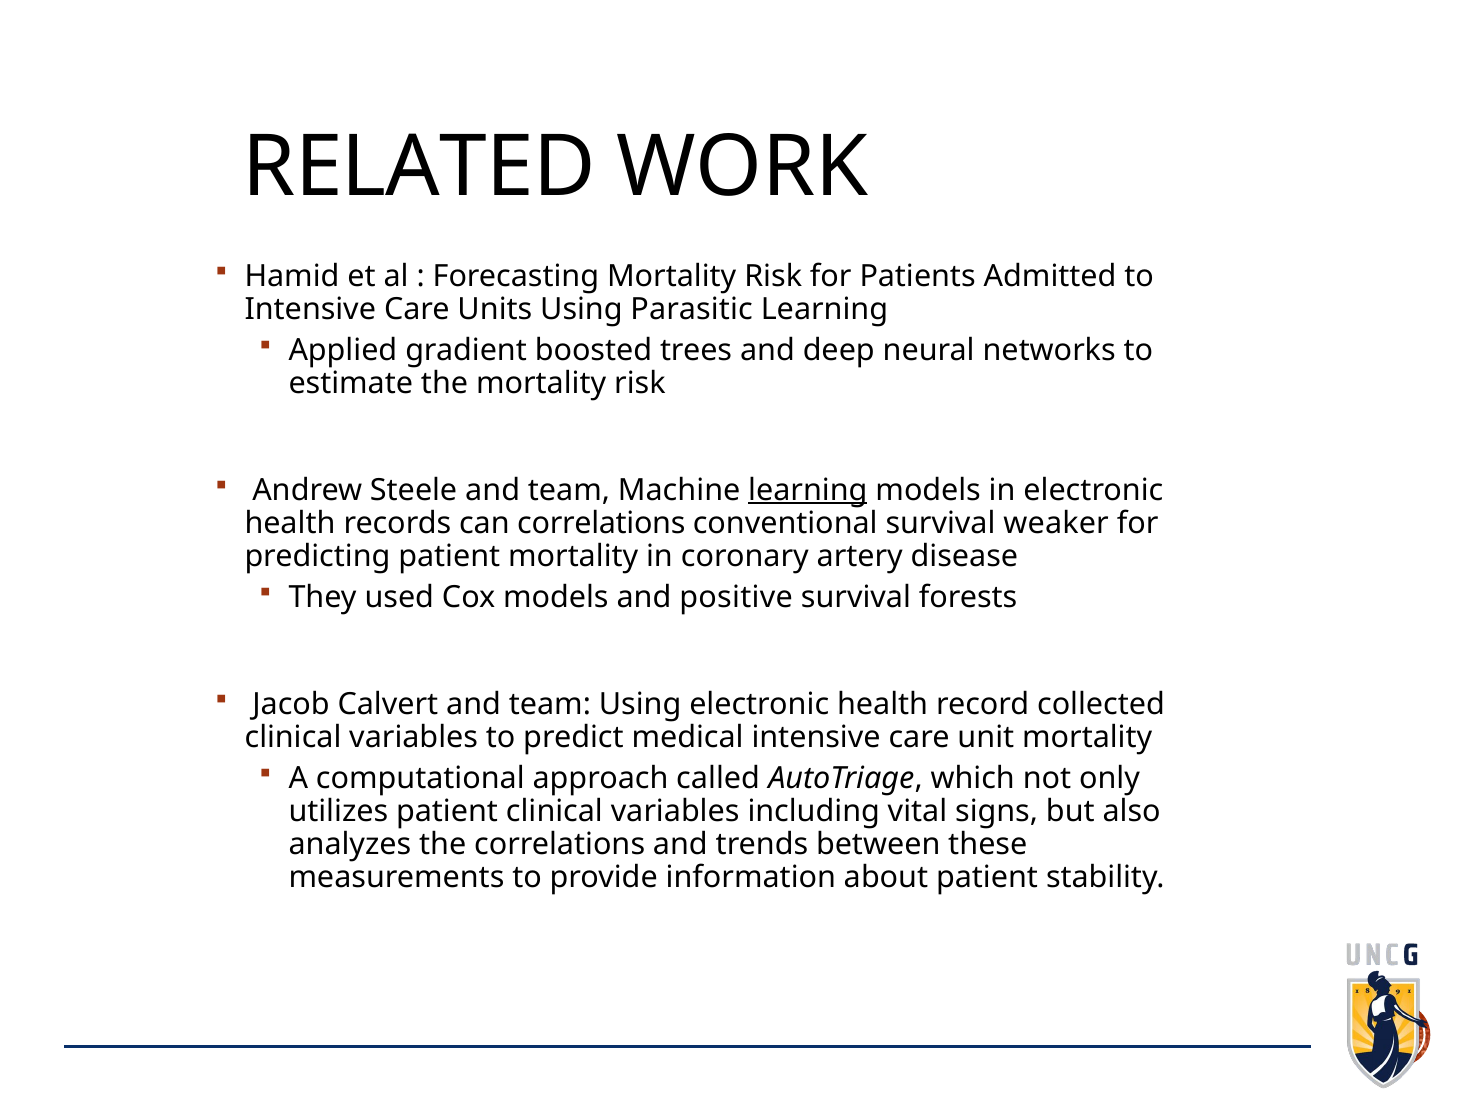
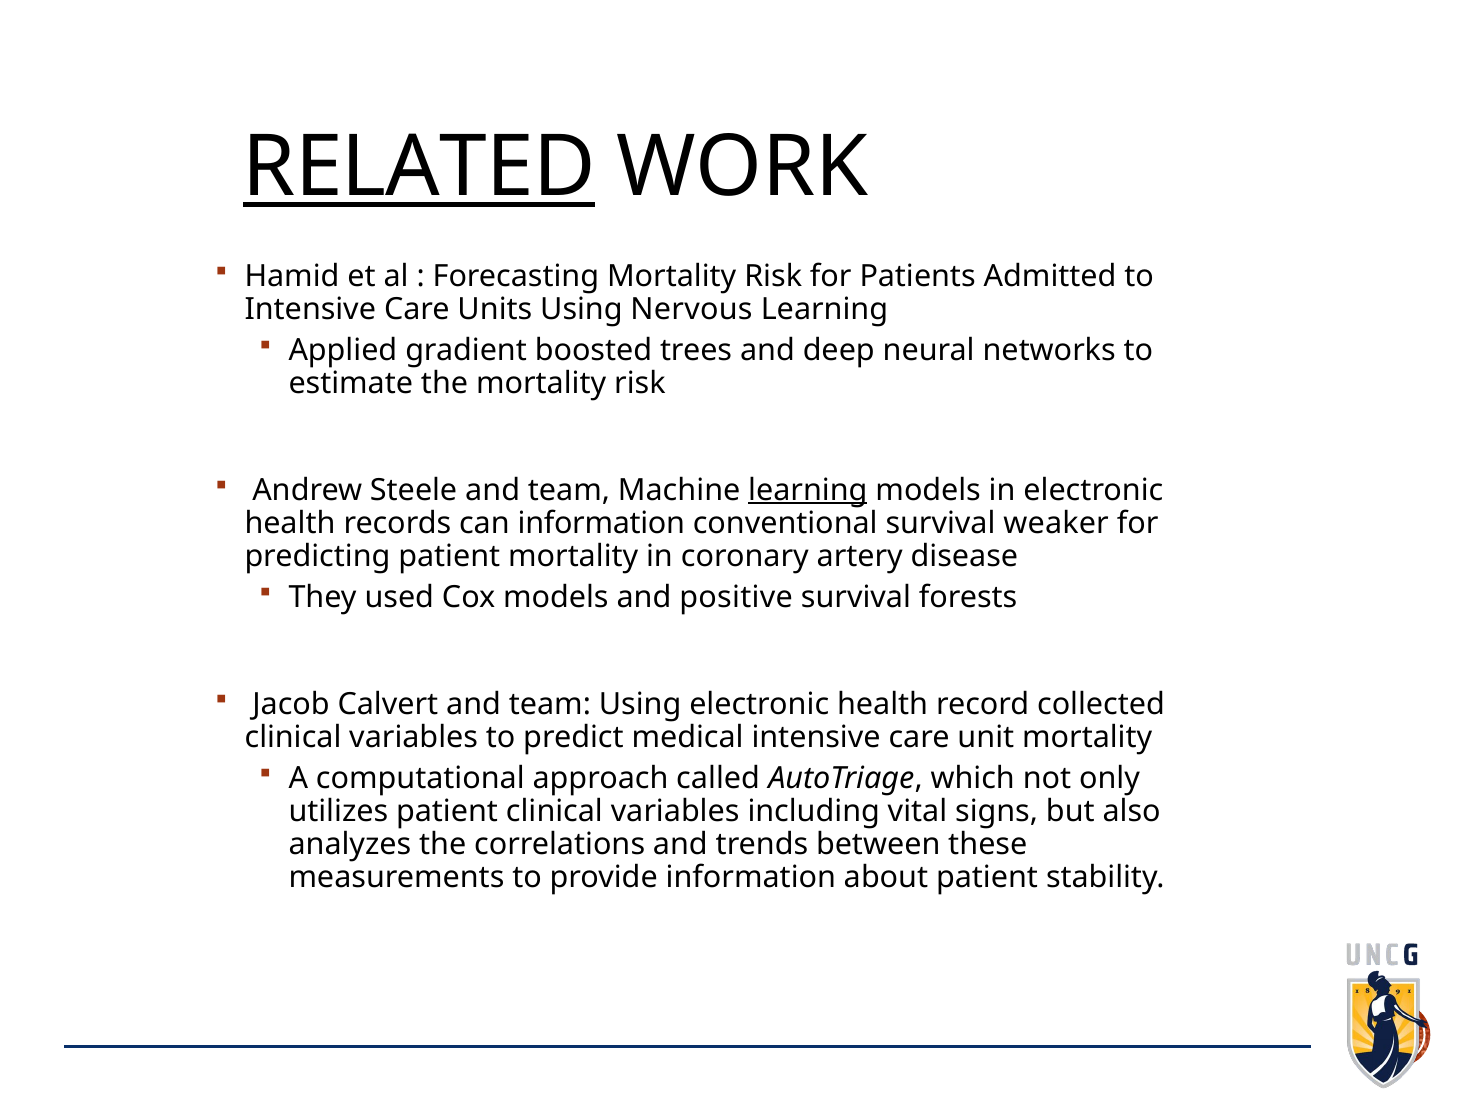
RELATED underline: none -> present (419, 168)
Parasitic: Parasitic -> Nervous (692, 309)
can correlations: correlations -> information (601, 523)
